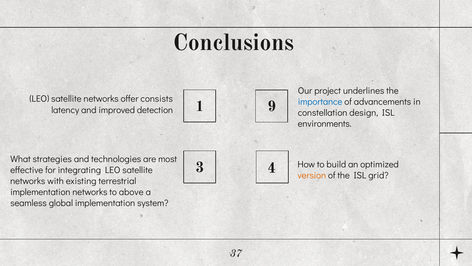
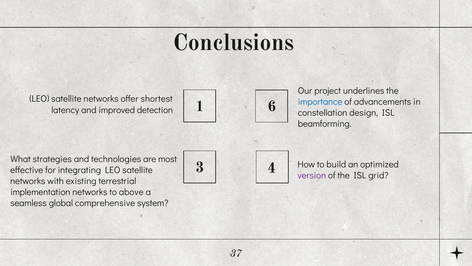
consists: consists -> shortest (157, 99)
9: 9 -> 6 (272, 106)
environments: environments -> beamforming (325, 124)
version colour: orange -> purple (312, 175)
global implementation: implementation -> comprehensive (105, 203)
